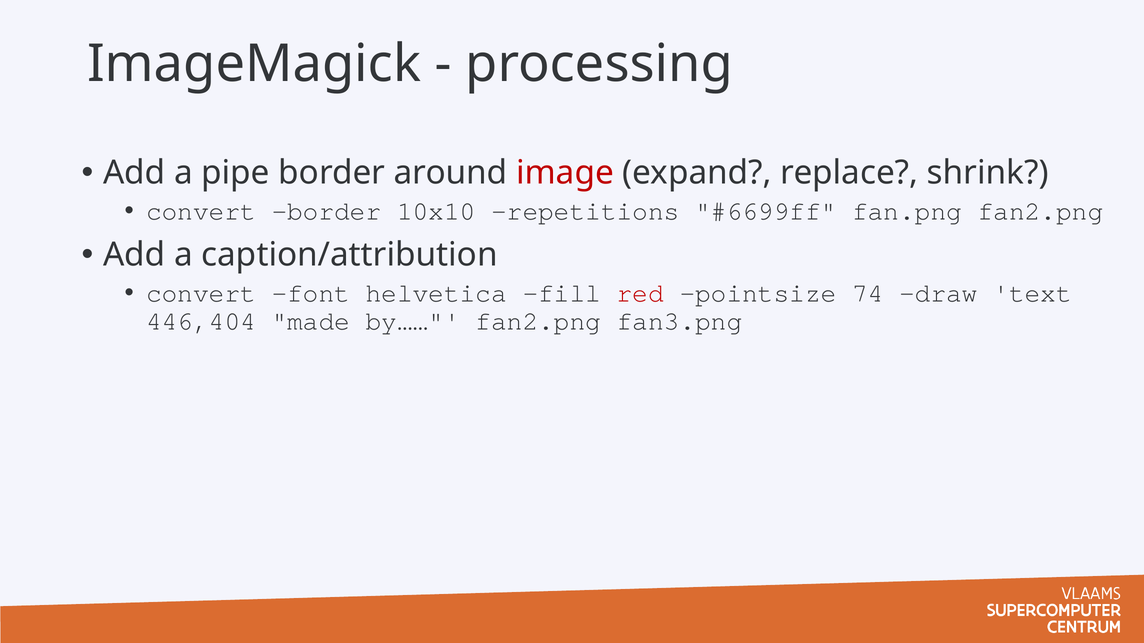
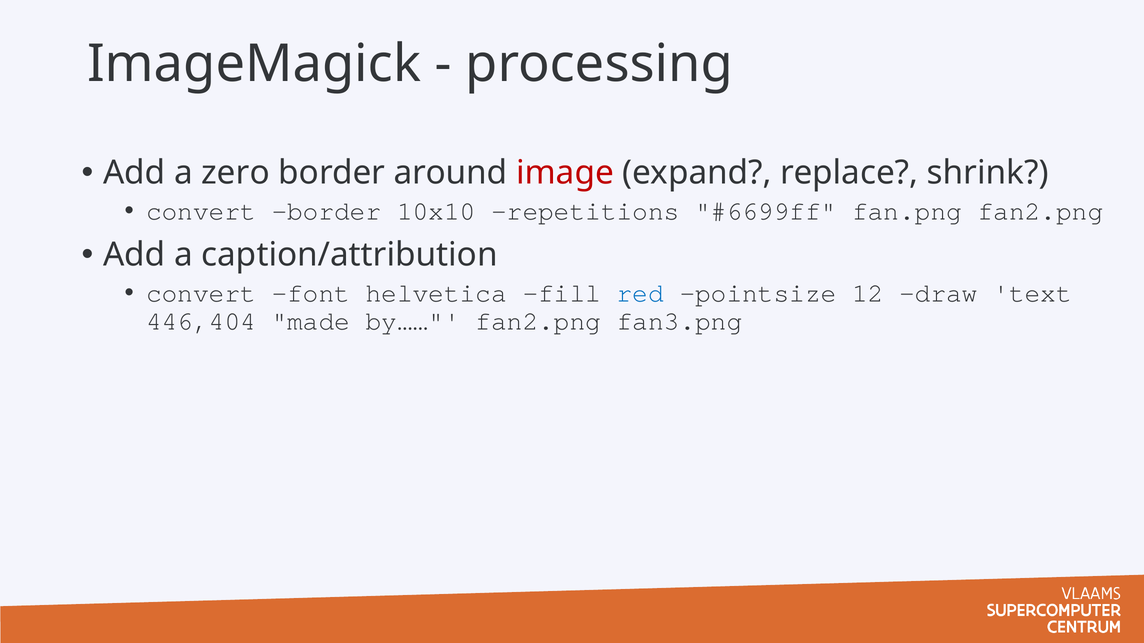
pipe: pipe -> zero (236, 173)
red colour: red -> blue (640, 293)
74: 74 -> 12 (868, 293)
